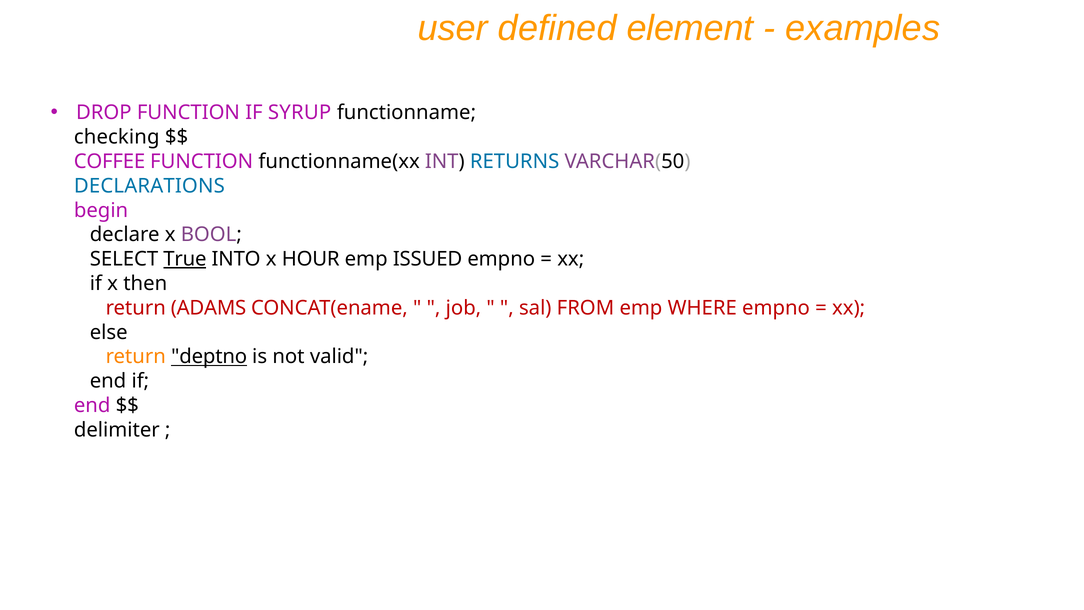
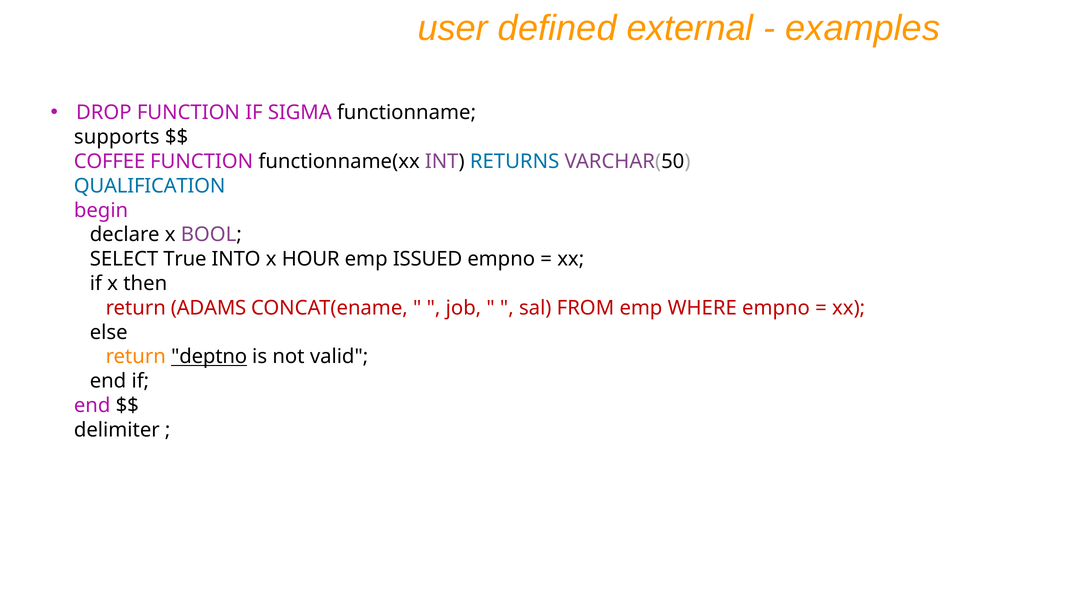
element: element -> external (690, 28)
SYRUP: SYRUP -> SIGMA (300, 113)
checking: checking -> supports (117, 137)
DECLARATIONS: DECLARATIONS -> QUALIFICATION (150, 186)
True underline: present -> none (185, 259)
